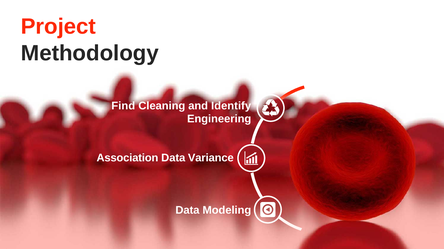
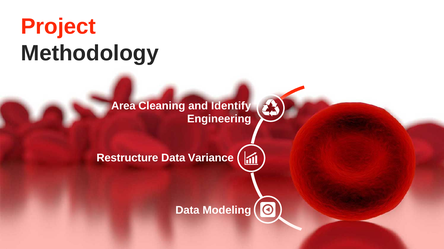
Find: Find -> Area (123, 106)
Association: Association -> Restructure (127, 158)
